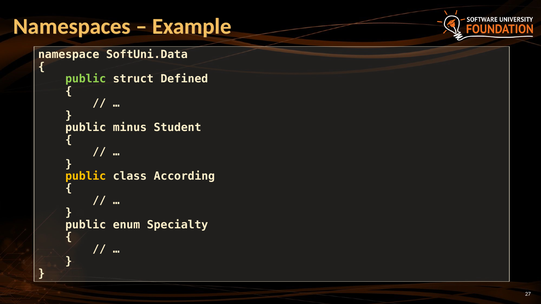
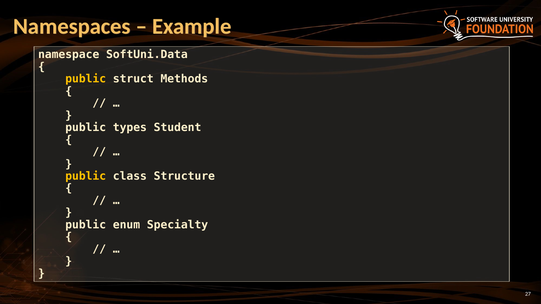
public colour: light green -> yellow (86, 79)
Defined: Defined -> Methods (184, 79)
minus: minus -> types (130, 128)
According: According -> Structure (184, 176)
